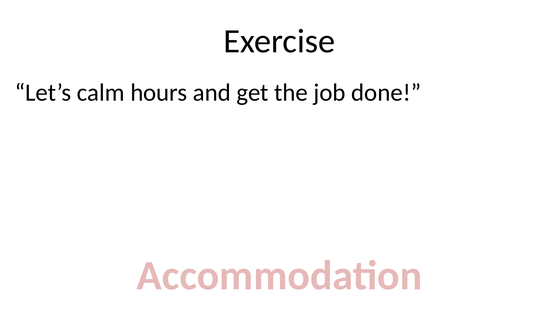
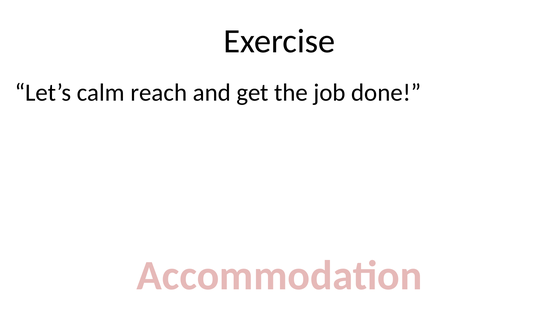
hours: hours -> reach (159, 93)
